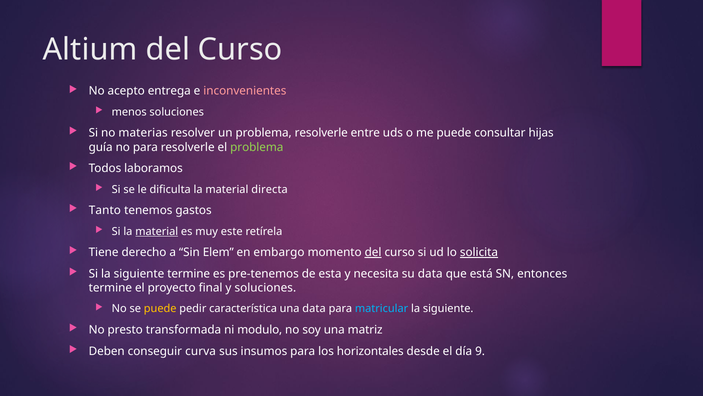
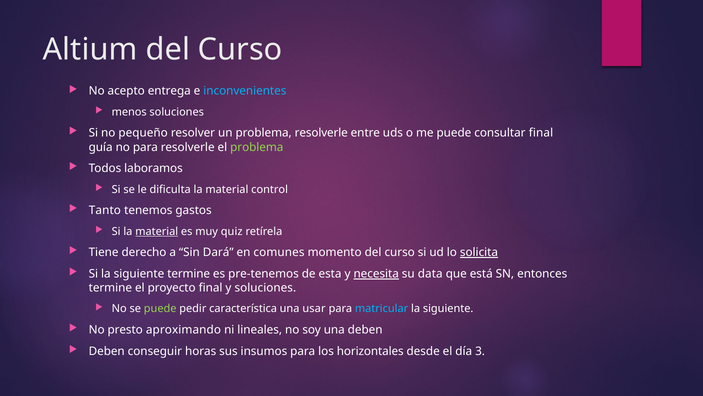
inconvenientes colour: pink -> light blue (245, 91)
materias: materias -> pequeño (143, 133)
consultar hijas: hijas -> final (541, 133)
directa: directa -> control (270, 189)
este: este -> quiz (232, 231)
Elem: Elem -> Dará (218, 252)
embargo: embargo -> comunes (279, 252)
del underline: present -> none (373, 252)
necesita underline: none -> present (376, 273)
puede colour: yellow -> light green (160, 308)
una data: data -> usar (314, 308)
transformada: transformada -> aproximando (183, 329)
modulo: modulo -> lineales (260, 329)
una matriz: matriz -> deben (365, 329)
curva: curva -> horas (201, 351)
9: 9 -> 3 (480, 351)
